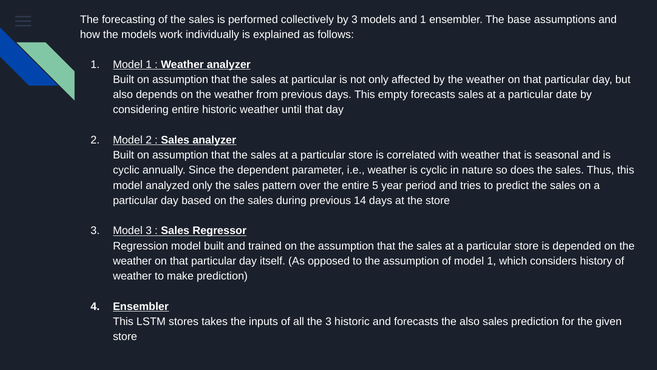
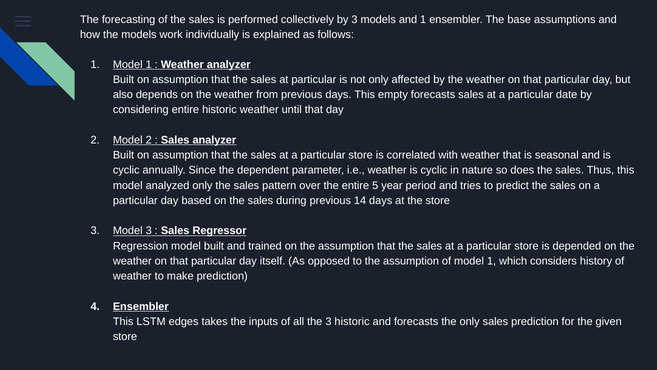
stores: stores -> edges (184, 321)
the also: also -> only (470, 321)
